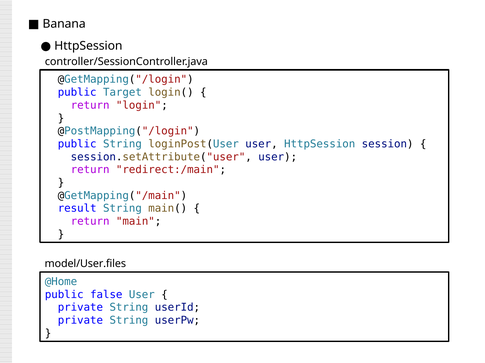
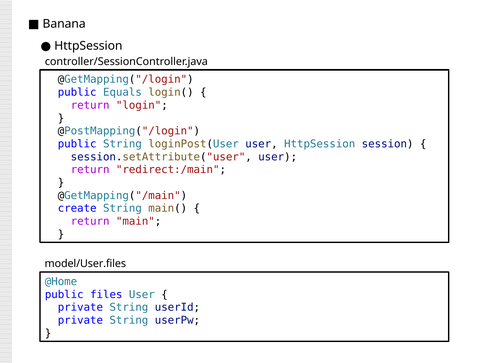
Target: Target -> Equals (122, 93)
result: result -> create (77, 209)
false: false -> files (106, 295)
